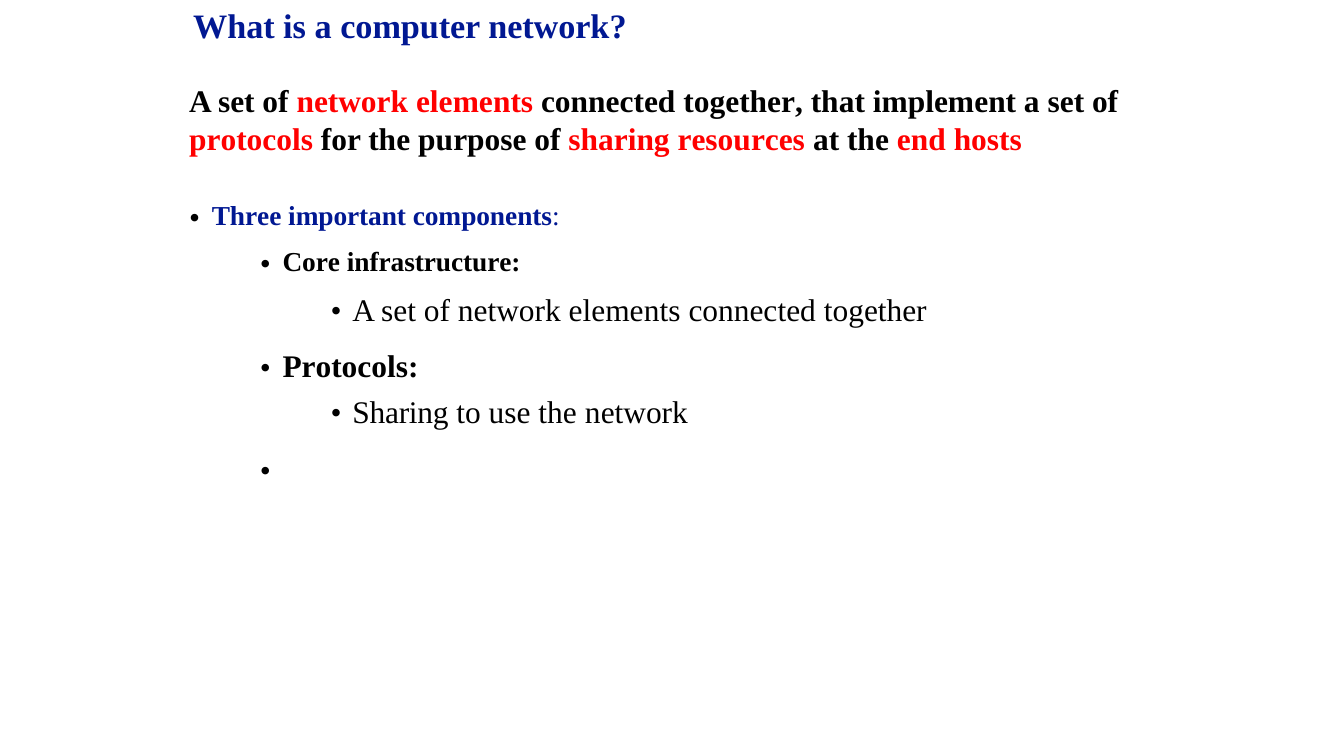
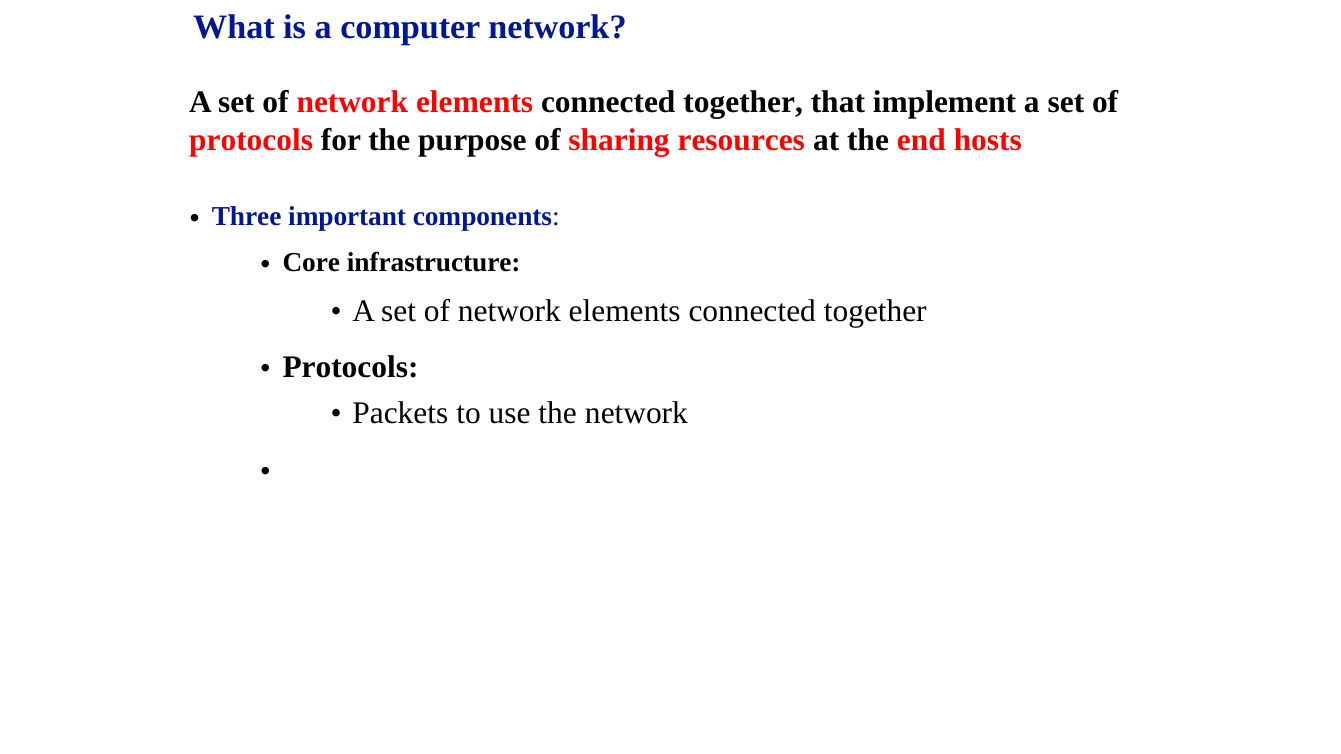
Sharing: Sharing -> Packets (400, 413)
